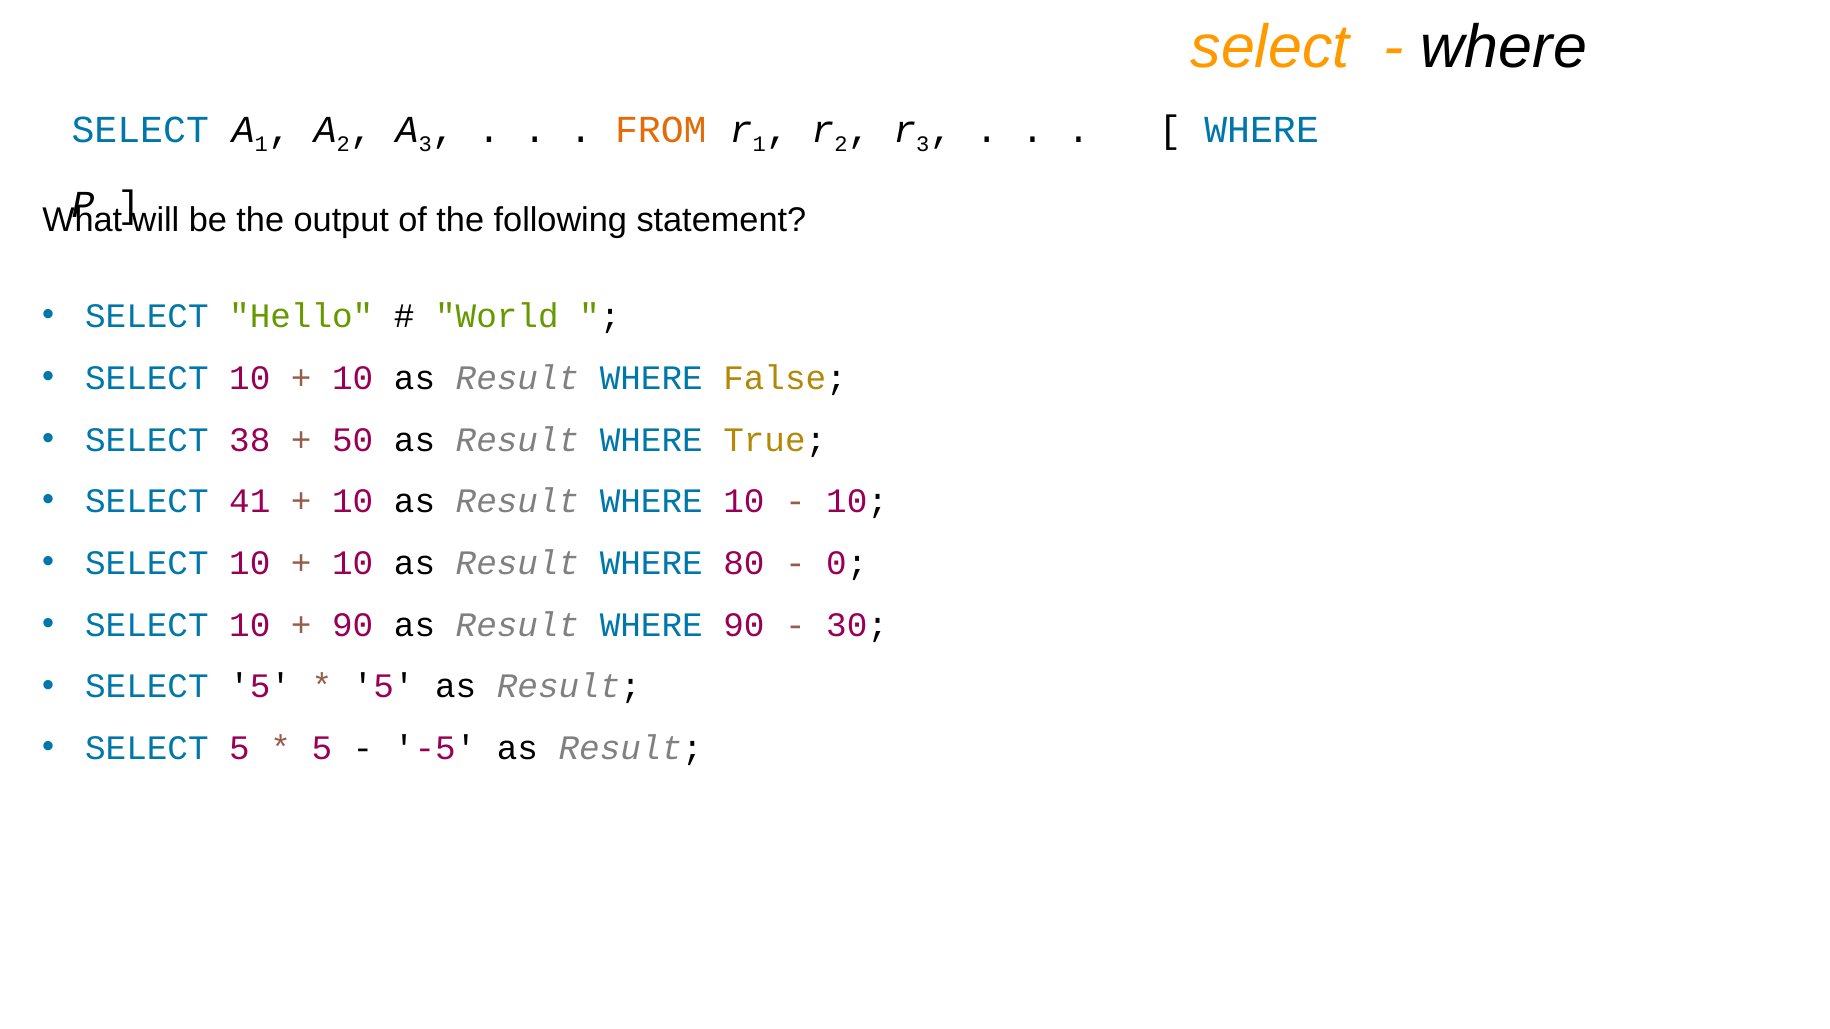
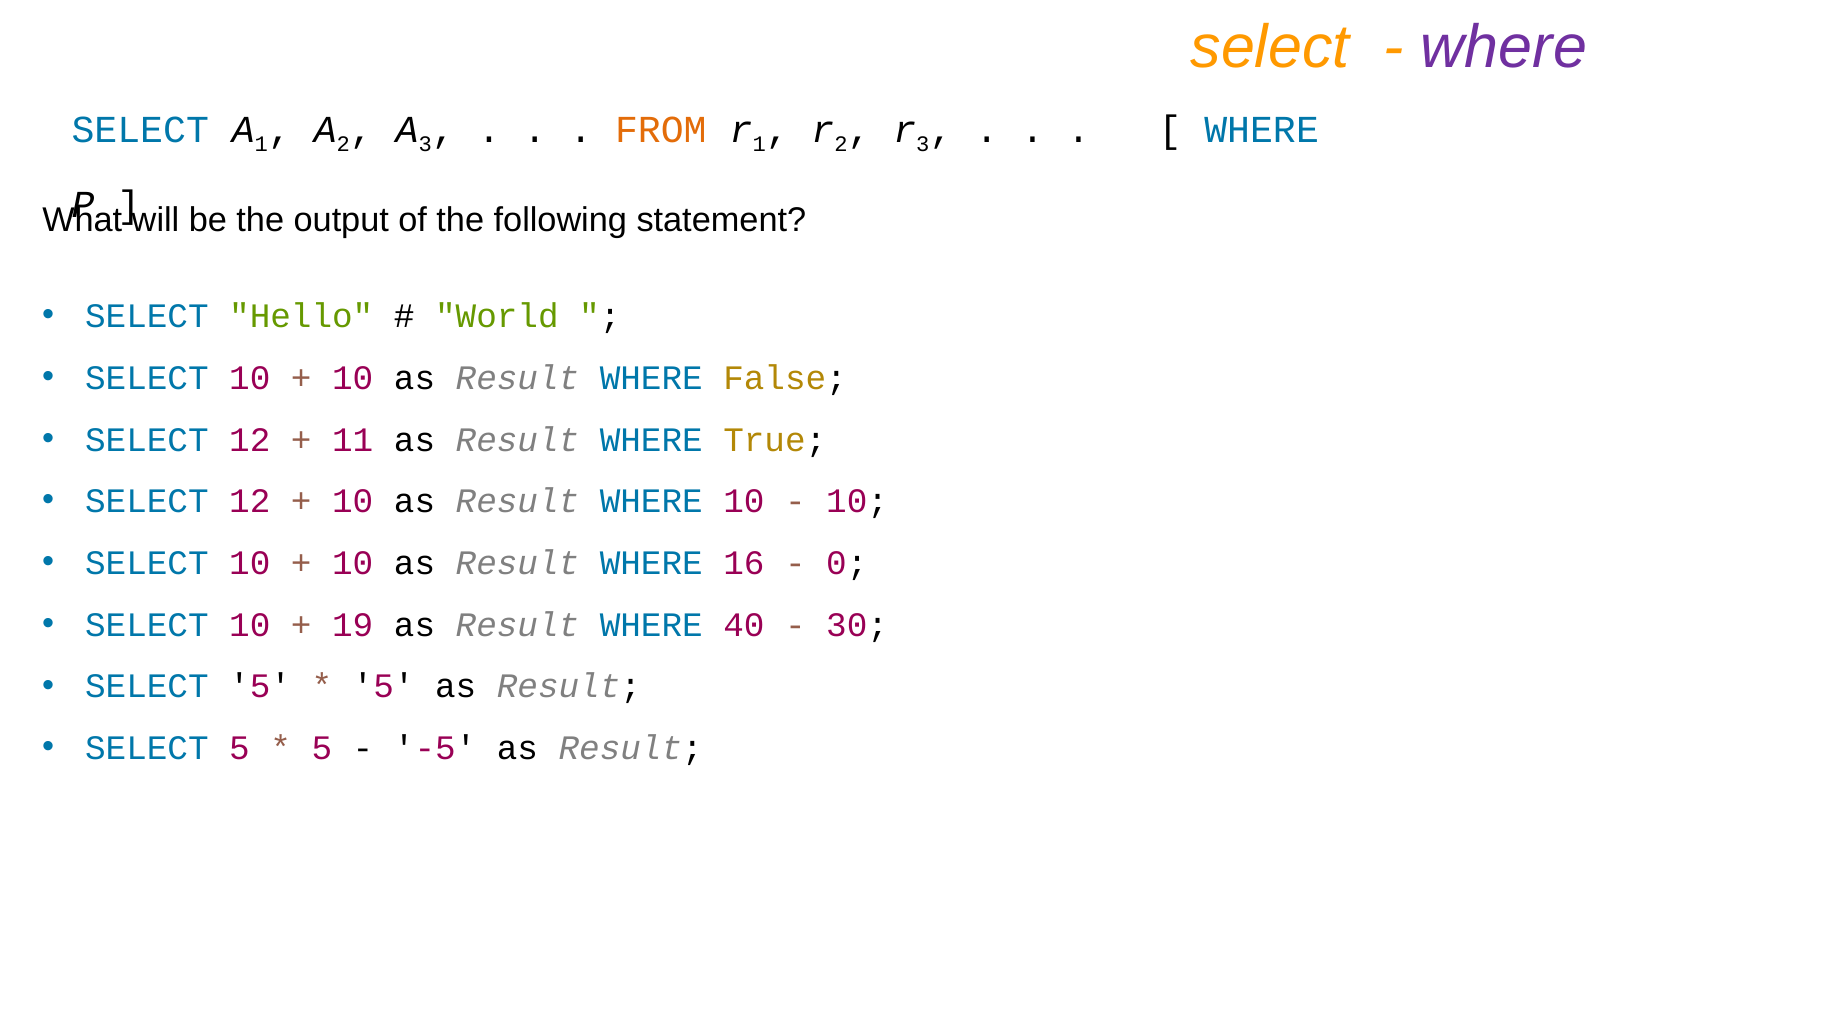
where colour: black -> purple (1504, 48)
38: 38 -> 12 (250, 440)
50: 50 -> 11 (353, 440)
41: 41 -> 12 (250, 502)
80: 80 -> 16 (744, 563)
90: 90 -> 19 (353, 625)
WHERE 90: 90 -> 40 (744, 625)
